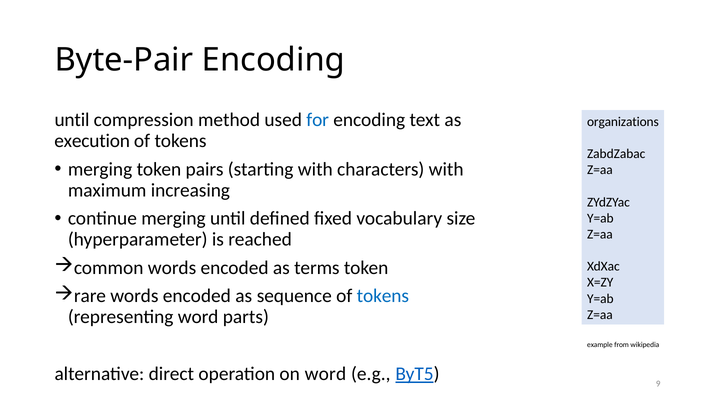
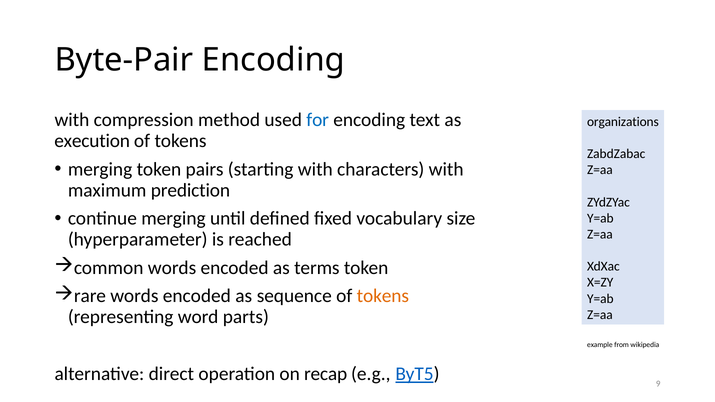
until: until -> with (72, 120)
increasing: increasing -> prediction (190, 190)
tokens colour: blue -> orange (383, 296)
on word: word -> recap (326, 374)
